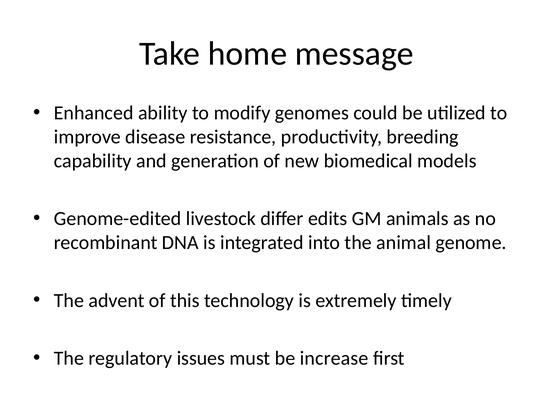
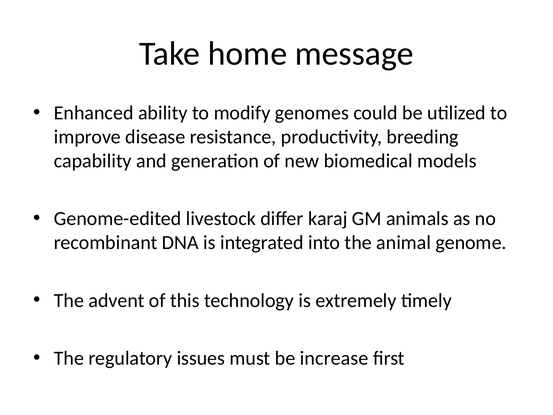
edits: edits -> karaj (328, 219)
